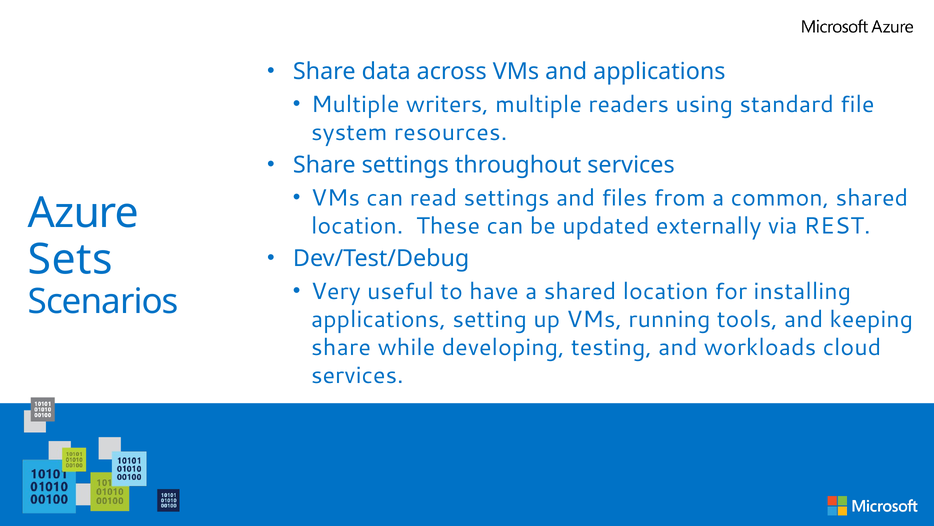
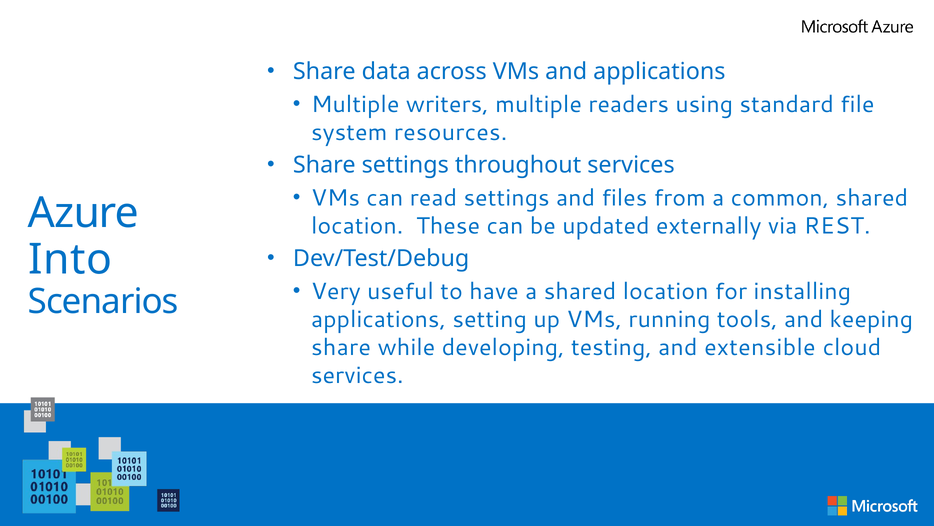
Sets: Sets -> Into (70, 259)
workloads: workloads -> extensible (760, 347)
